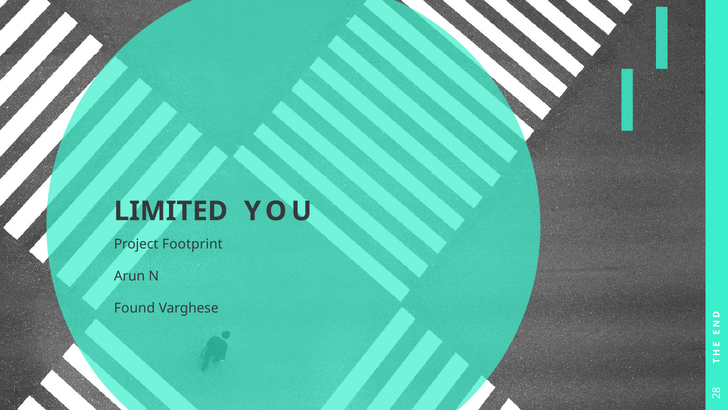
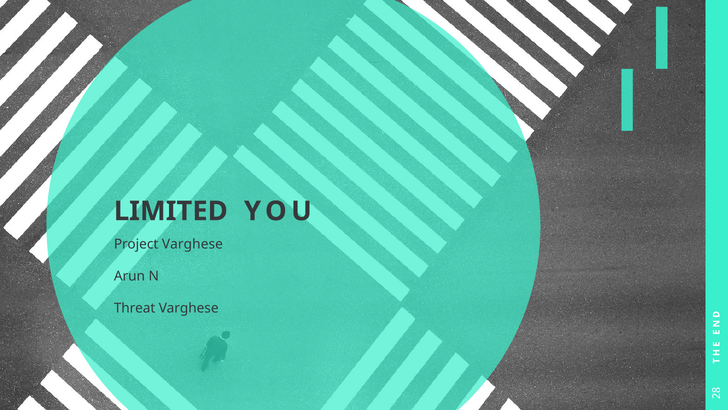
Project Footprint: Footprint -> Varghese (192, 244)
Found: Found -> Threat (135, 308)
